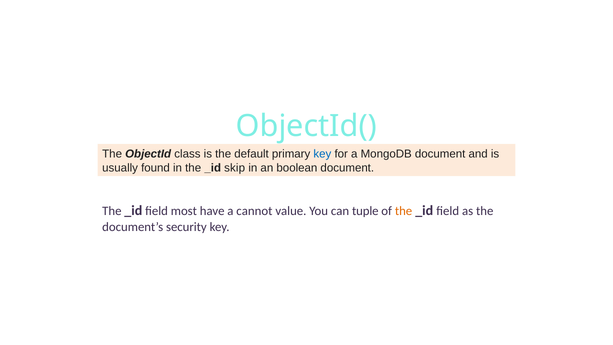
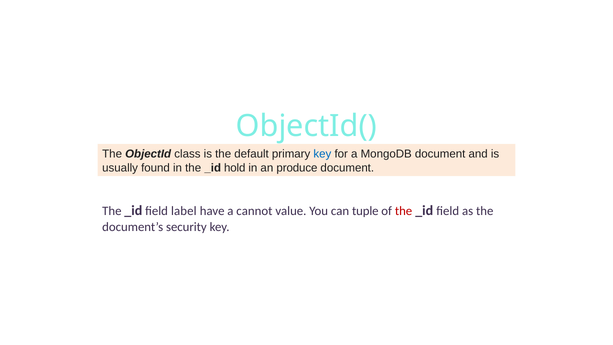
skip: skip -> hold (235, 168)
boolean: boolean -> produce (297, 168)
most: most -> label (184, 211)
the colour: orange -> red (404, 211)
